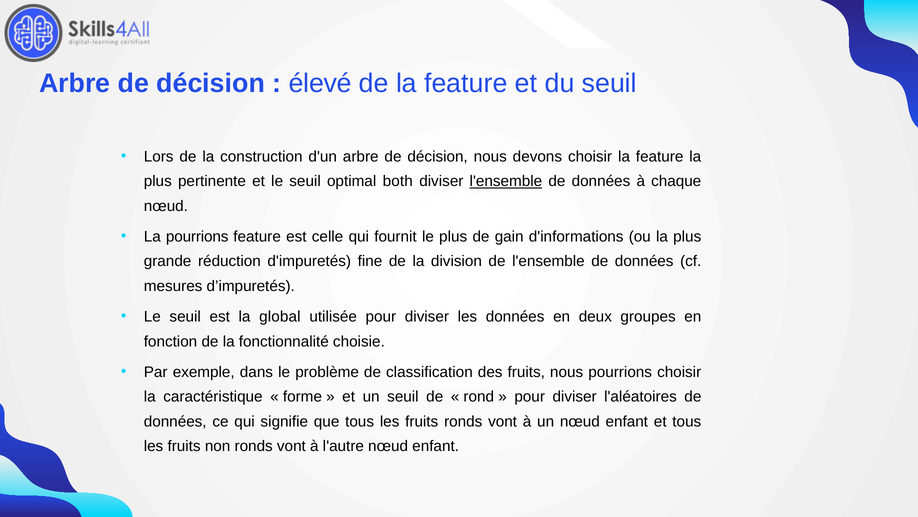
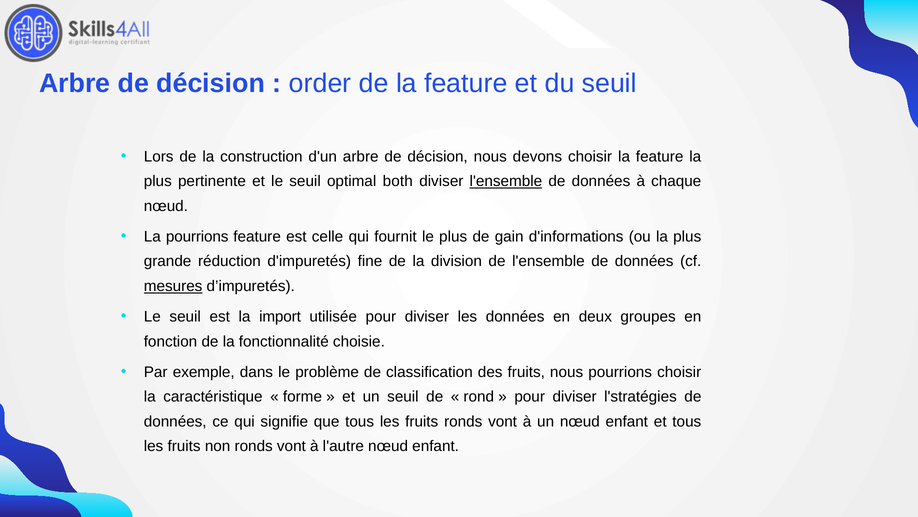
élevé: élevé -> order (320, 83)
mesures underline: none -> present (173, 286)
global: global -> import (280, 316)
l'aléatoires: l'aléatoires -> l'stratégies (640, 396)
